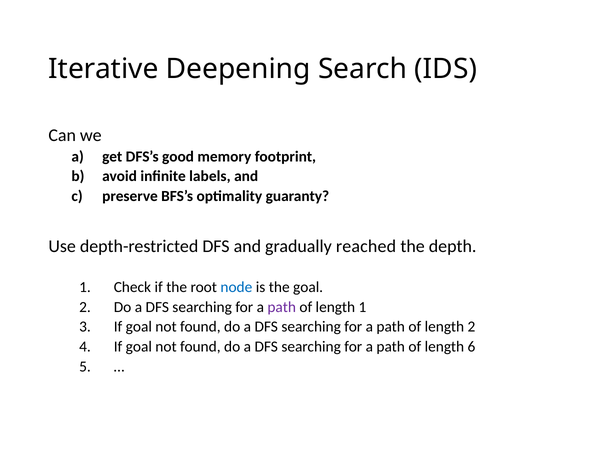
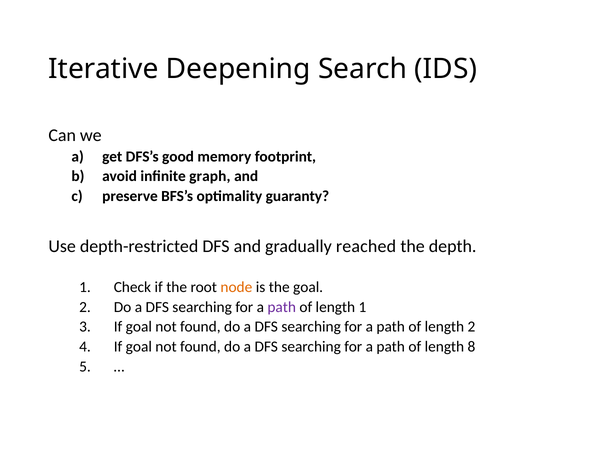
labels: labels -> graph (210, 176)
node colour: blue -> orange (236, 287)
6: 6 -> 8 (471, 347)
